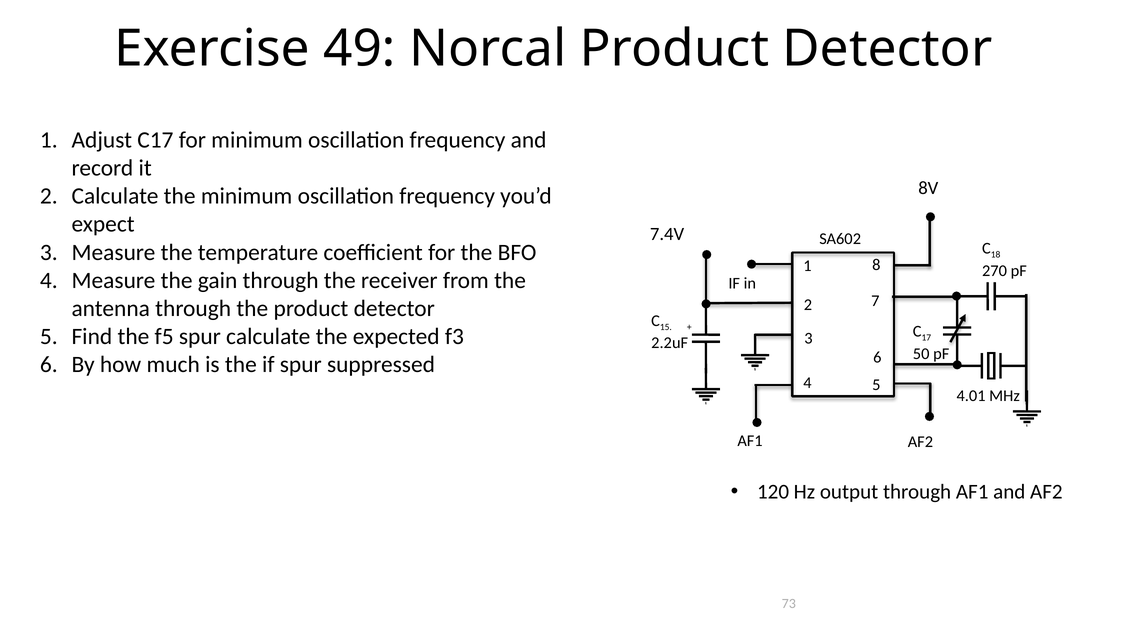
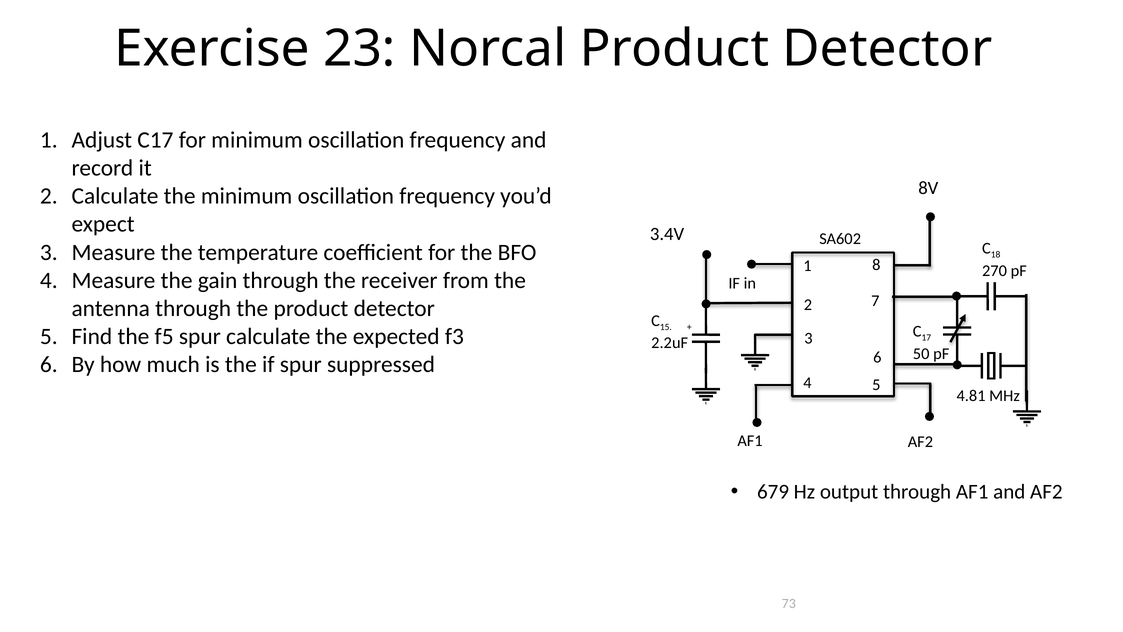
49: 49 -> 23 (359, 49)
7.4V: 7.4V -> 3.4V (667, 234)
4.01: 4.01 -> 4.81 (971, 396)
120: 120 -> 679 (773, 492)
